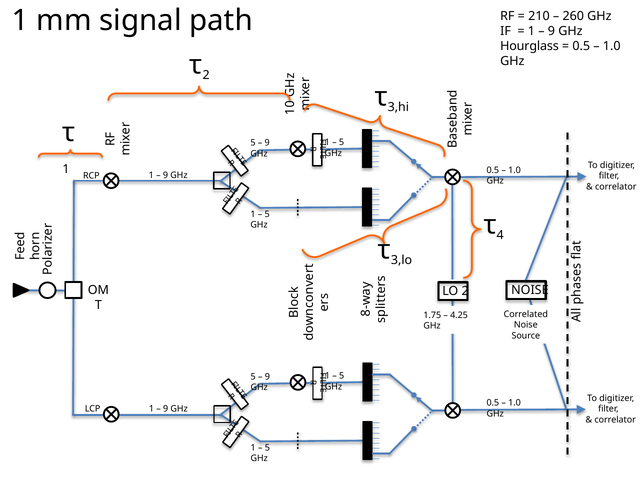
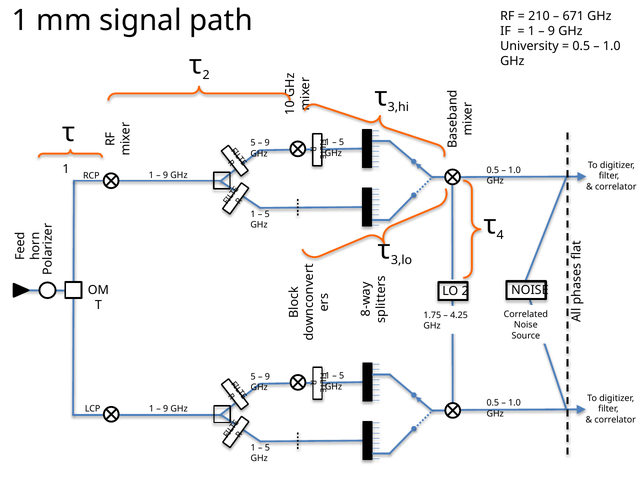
260: 260 -> 671 (573, 16)
Hourglass: Hourglass -> University (529, 46)
